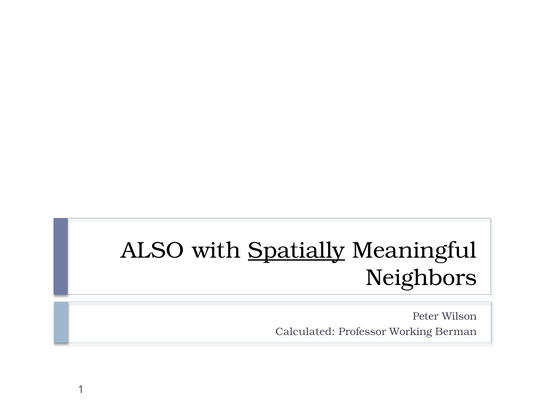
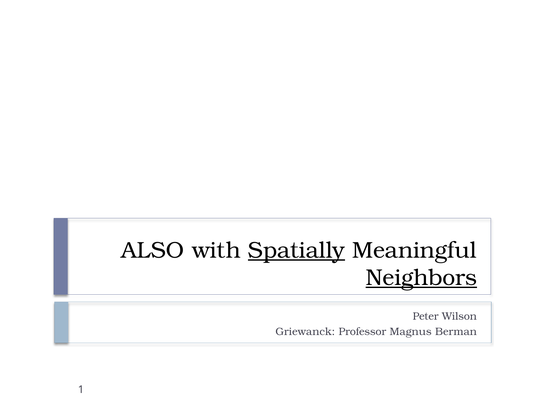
Neighbors underline: none -> present (421, 277)
Calculated: Calculated -> Griewanck (305, 331)
Working: Working -> Magnus (411, 331)
